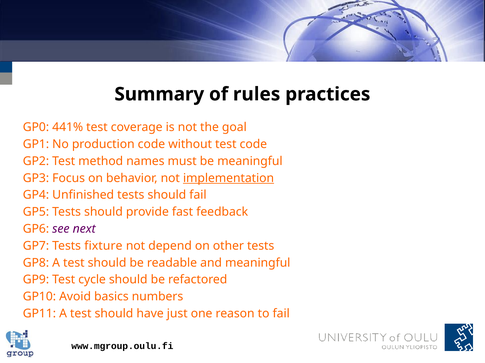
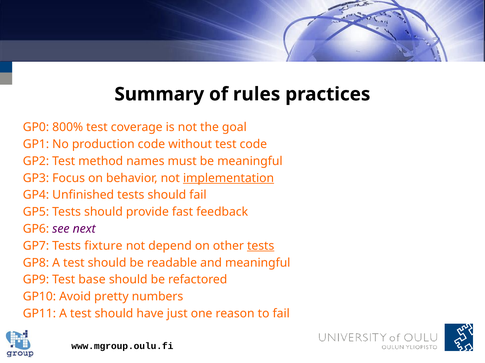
441%: 441% -> 800% (68, 127)
tests underline: none -> present (261, 246)
cycle: cycle -> base (92, 280)
basics: basics -> pretty (111, 297)
